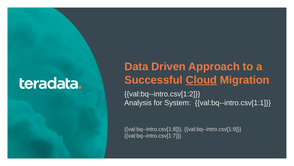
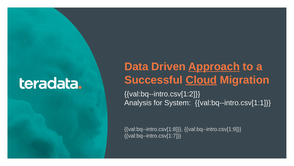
Approach underline: none -> present (214, 66)
